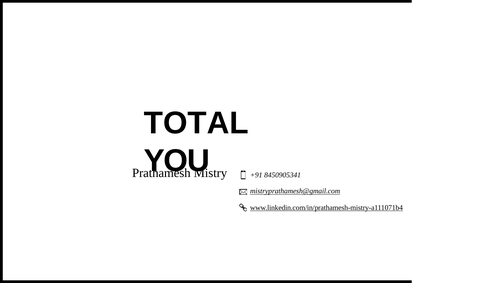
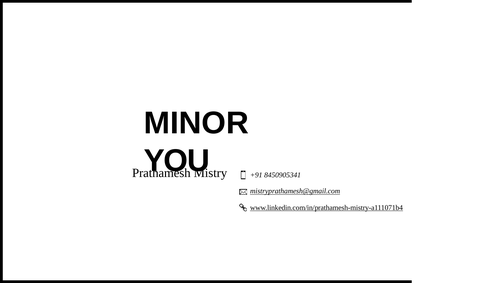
TOTAL: TOTAL -> MINOR (196, 123)
